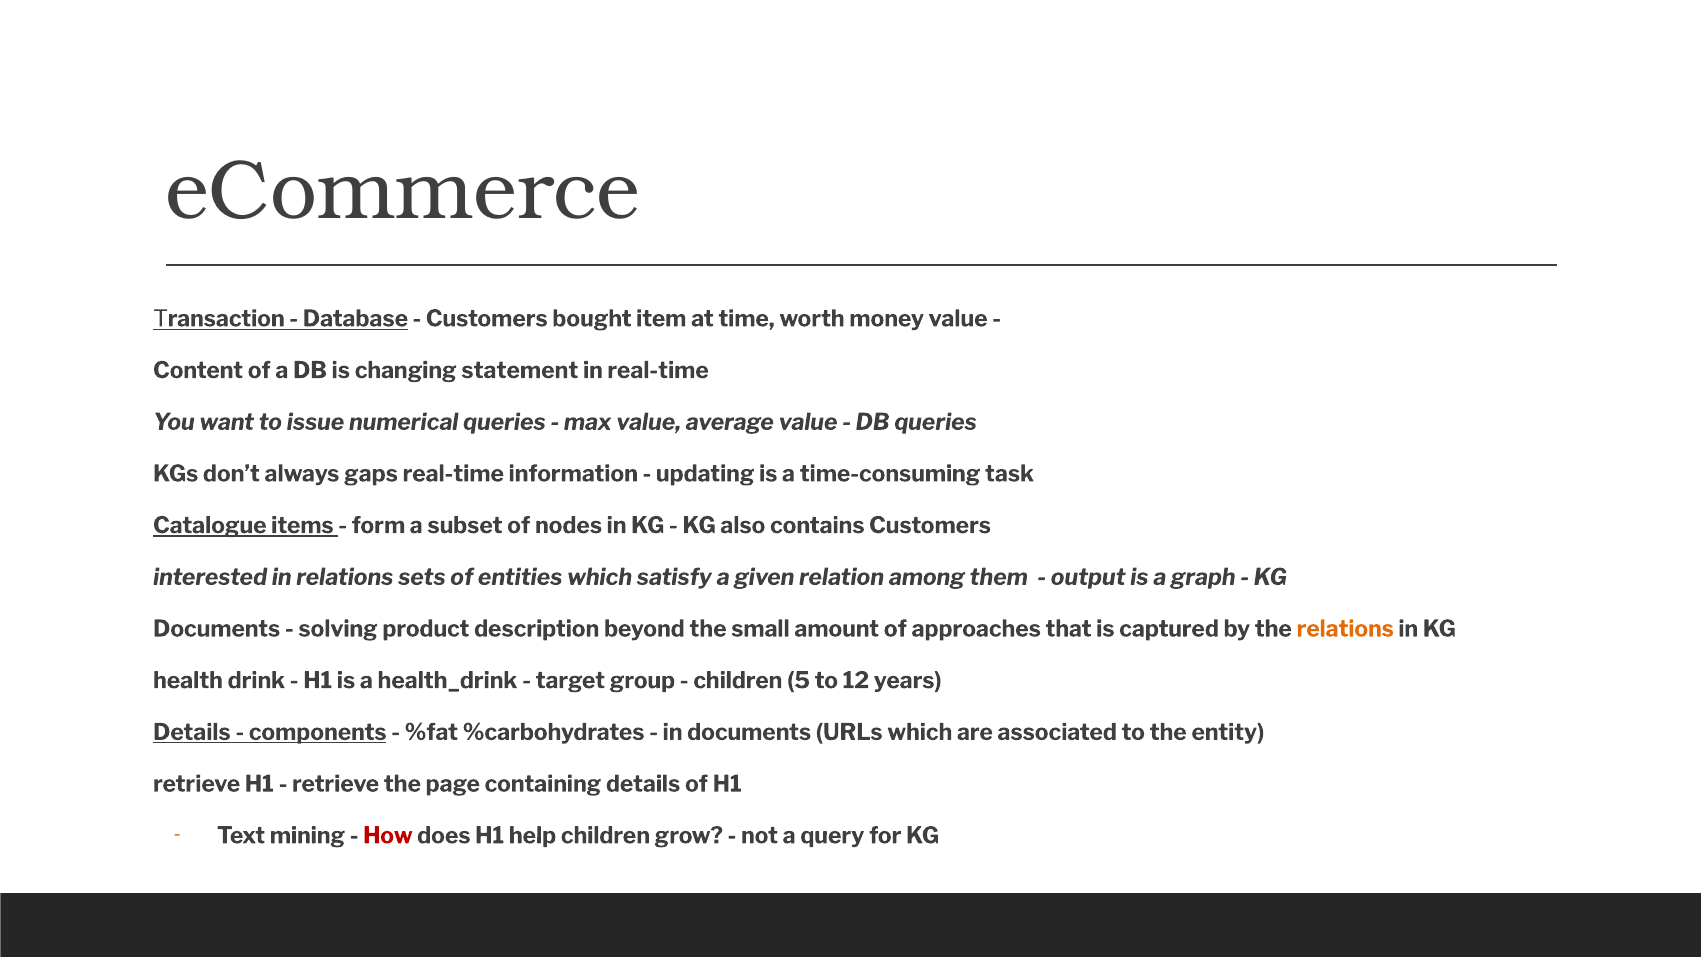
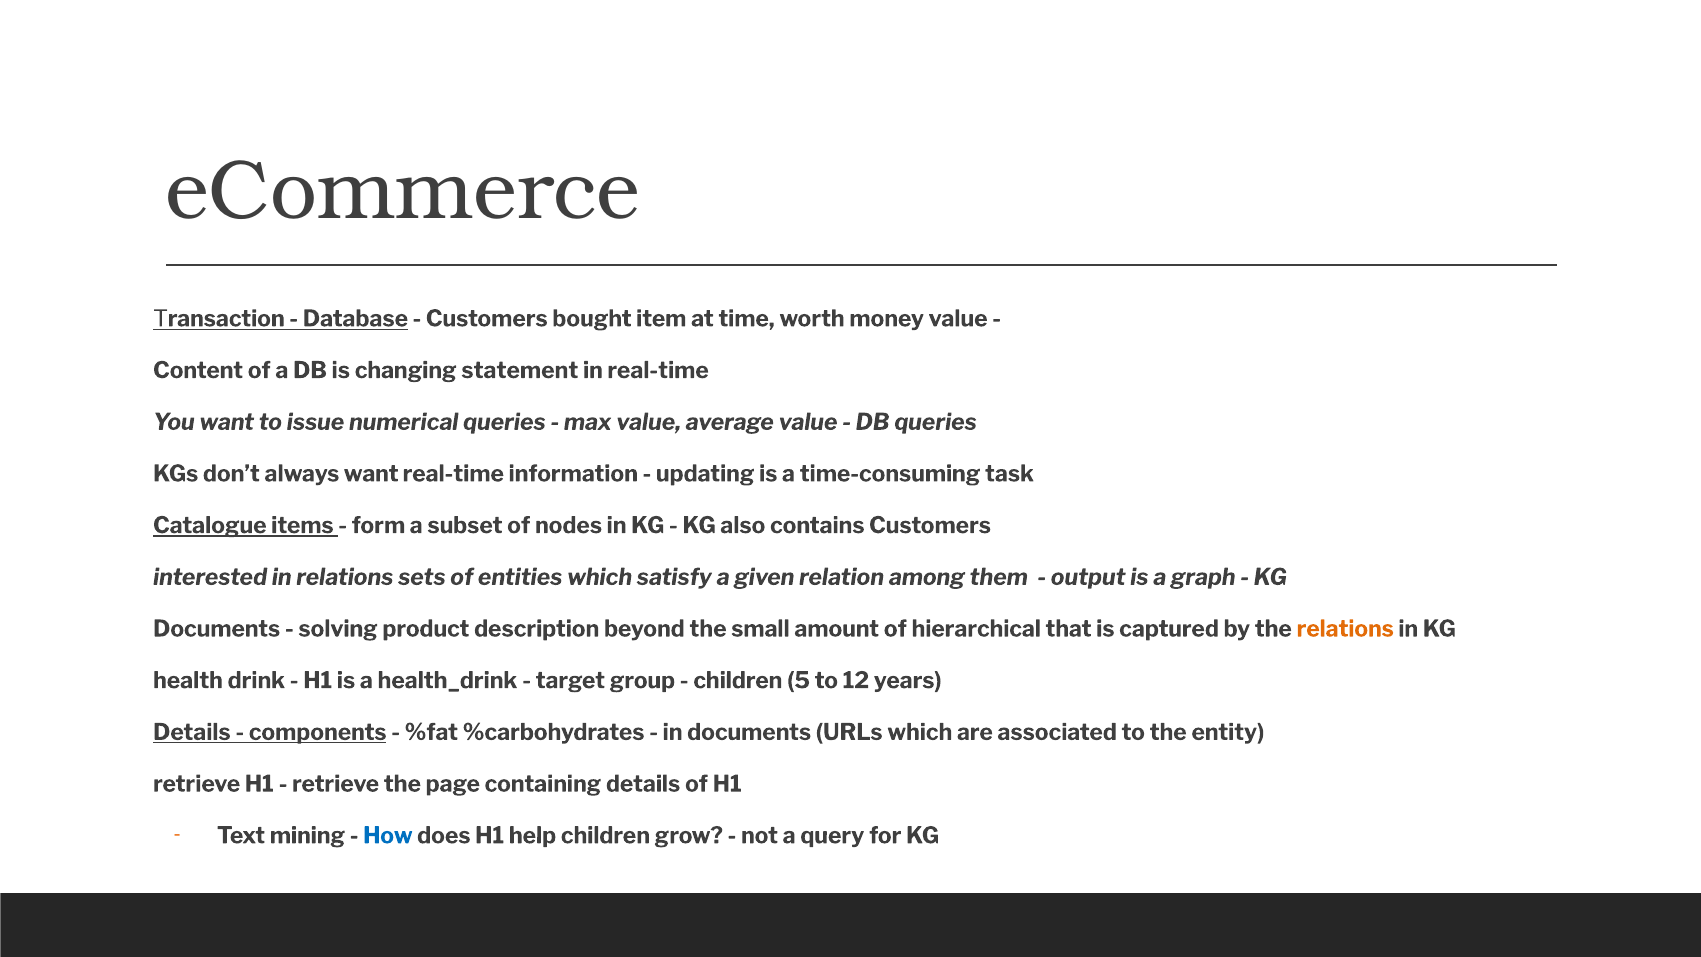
always gaps: gaps -> want (371, 474)
approaches: approaches -> hierarchical (976, 629)
How colour: red -> blue (388, 836)
